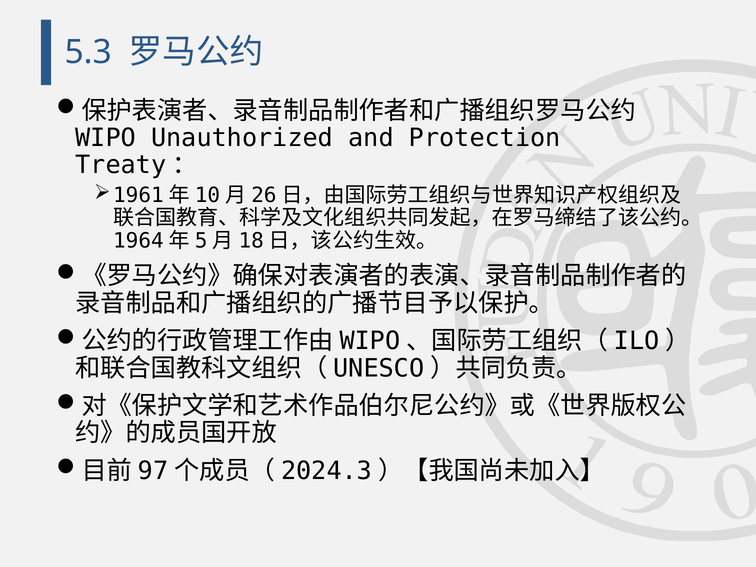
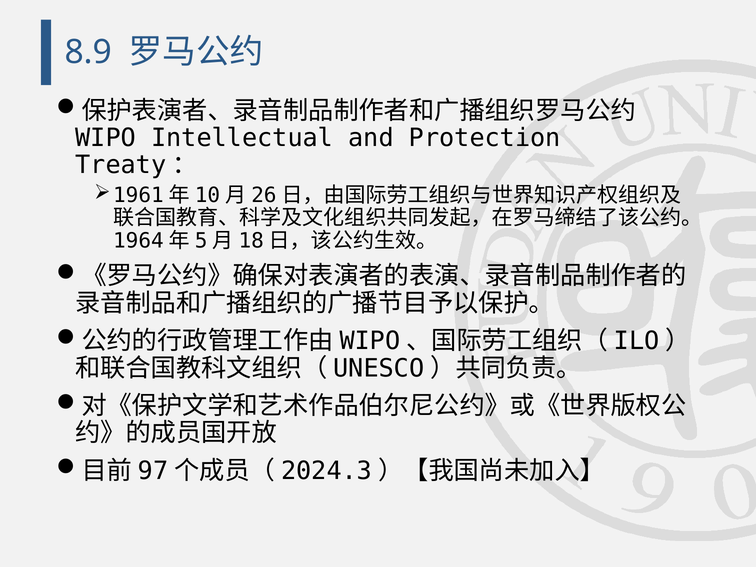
5.3: 5.3 -> 8.9 (88, 52)
Unauthorized: Unauthorized -> Intellectual (242, 138)
